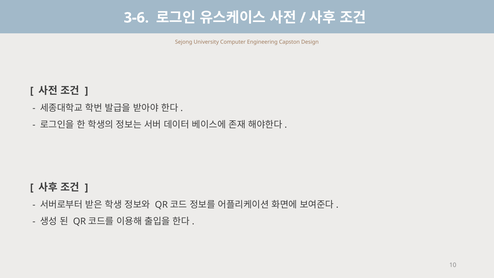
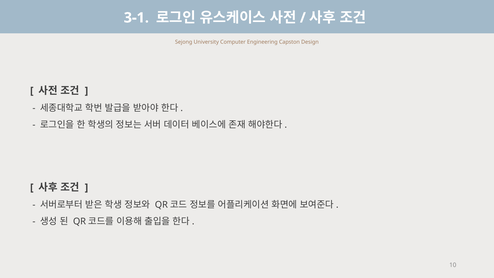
3-6: 3-6 -> 3-1 (136, 18)
